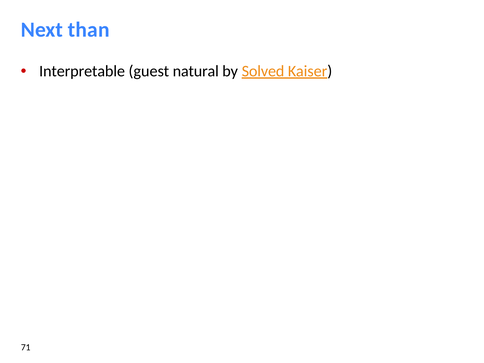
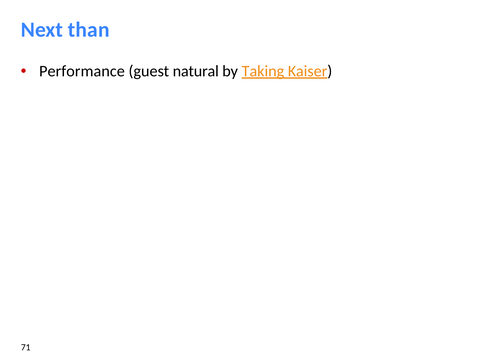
Interpretable: Interpretable -> Performance (82, 71)
Solved: Solved -> Taking (263, 71)
